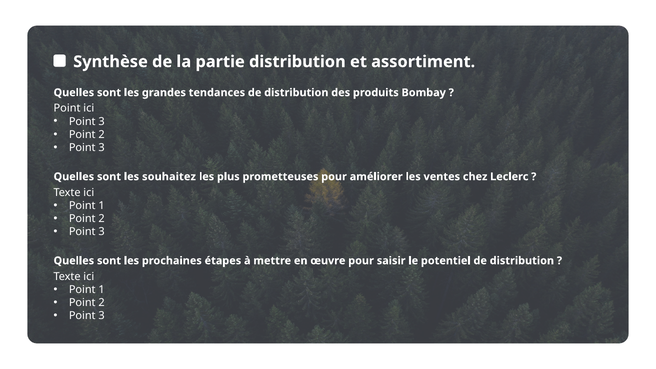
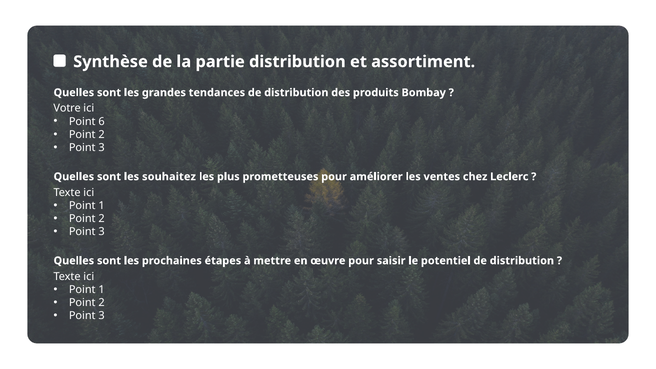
Point: Point -> Votre (67, 108)
3: 3 -> 6 (102, 122)
